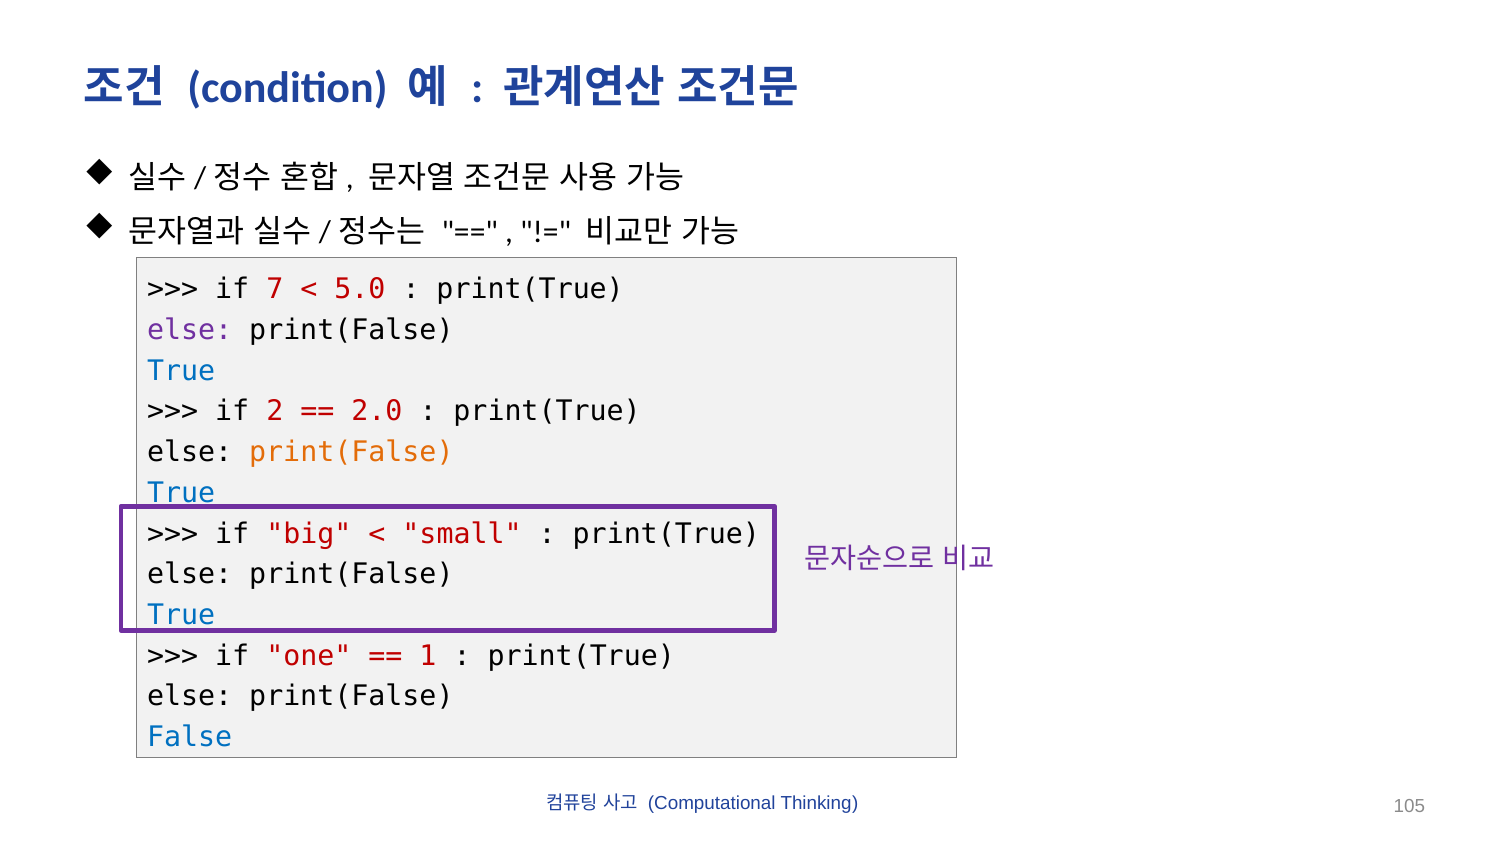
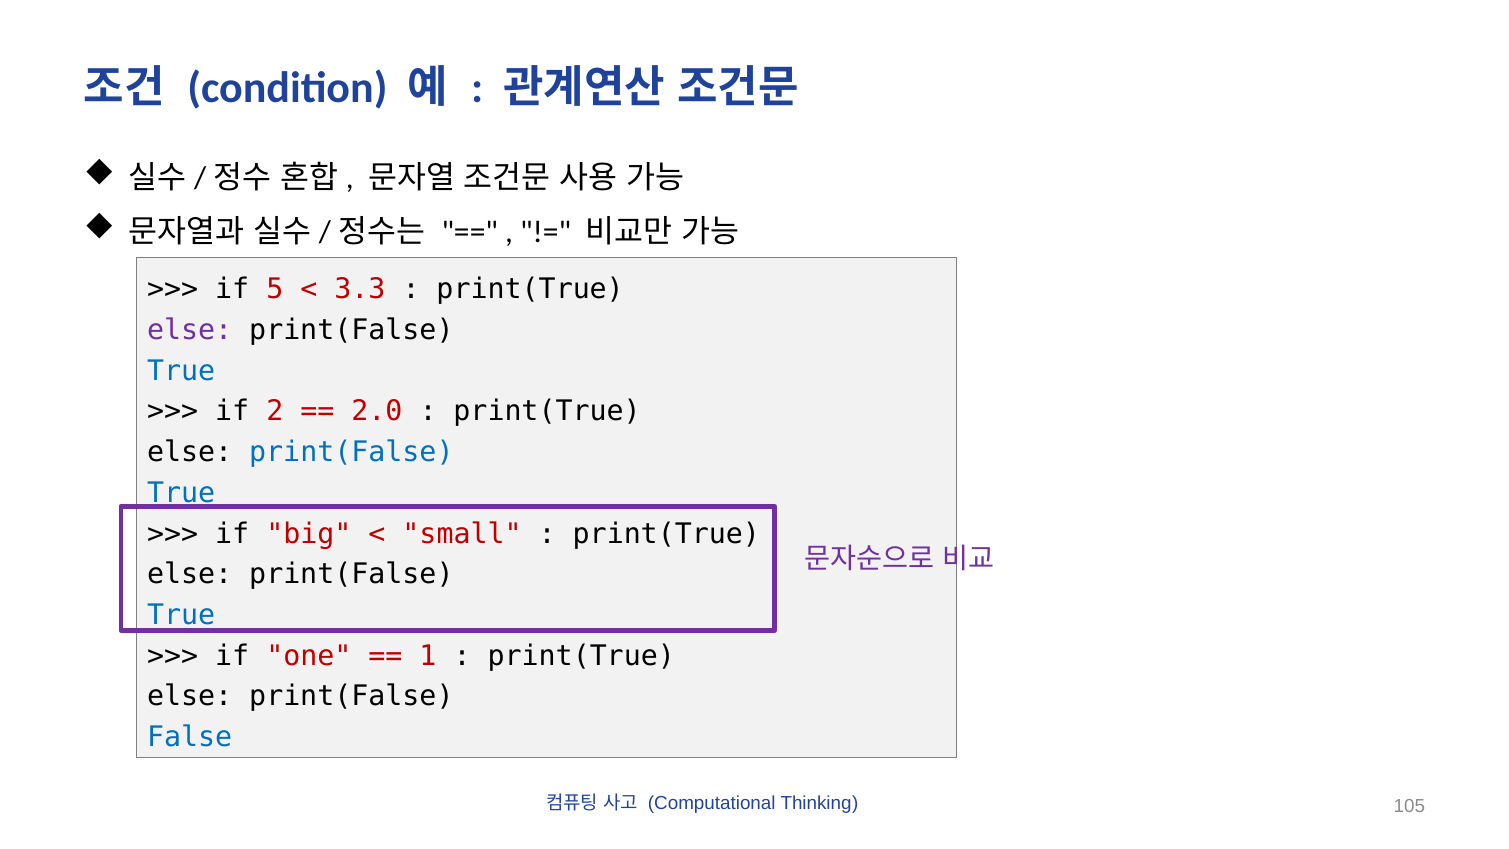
7: 7 -> 5 (275, 289)
5.0: 5.0 -> 3.3 (360, 289)
print(False colour: orange -> blue (351, 452)
